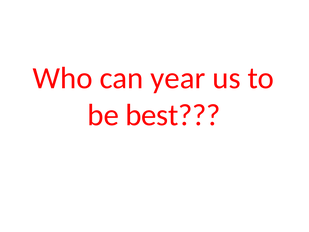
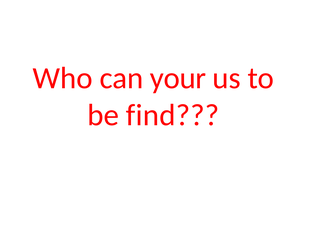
year: year -> your (178, 78)
best: best -> find (173, 115)
